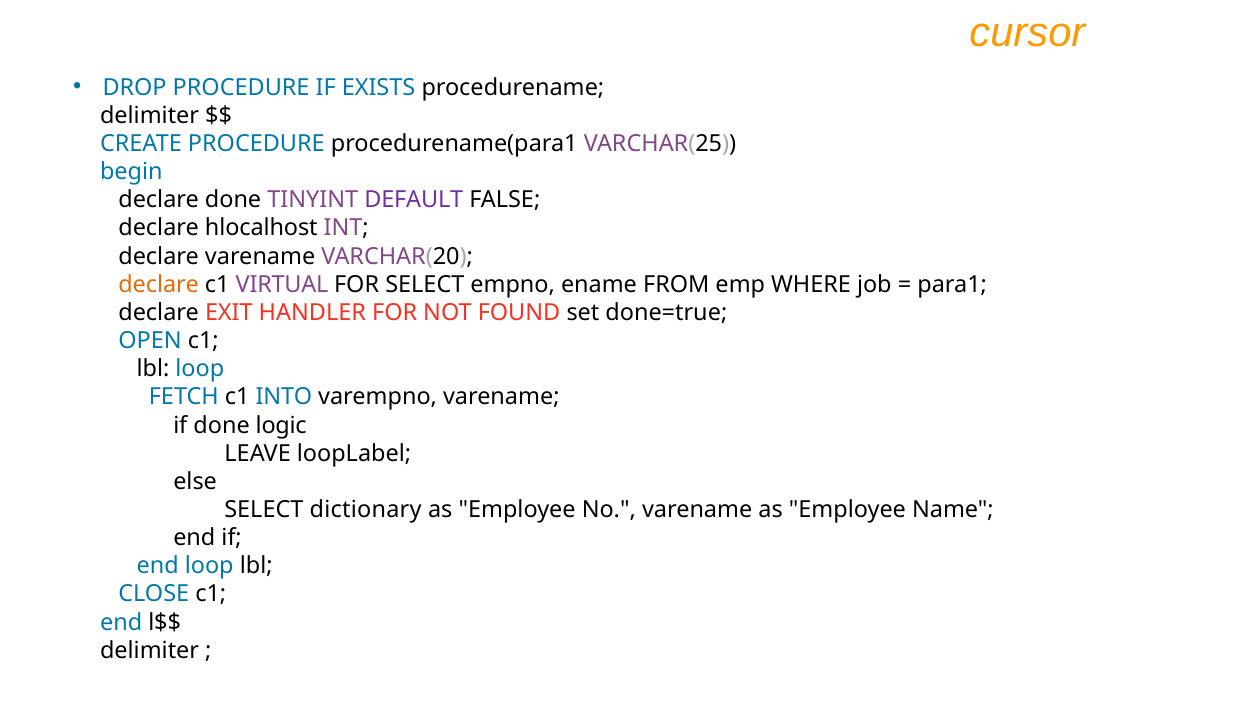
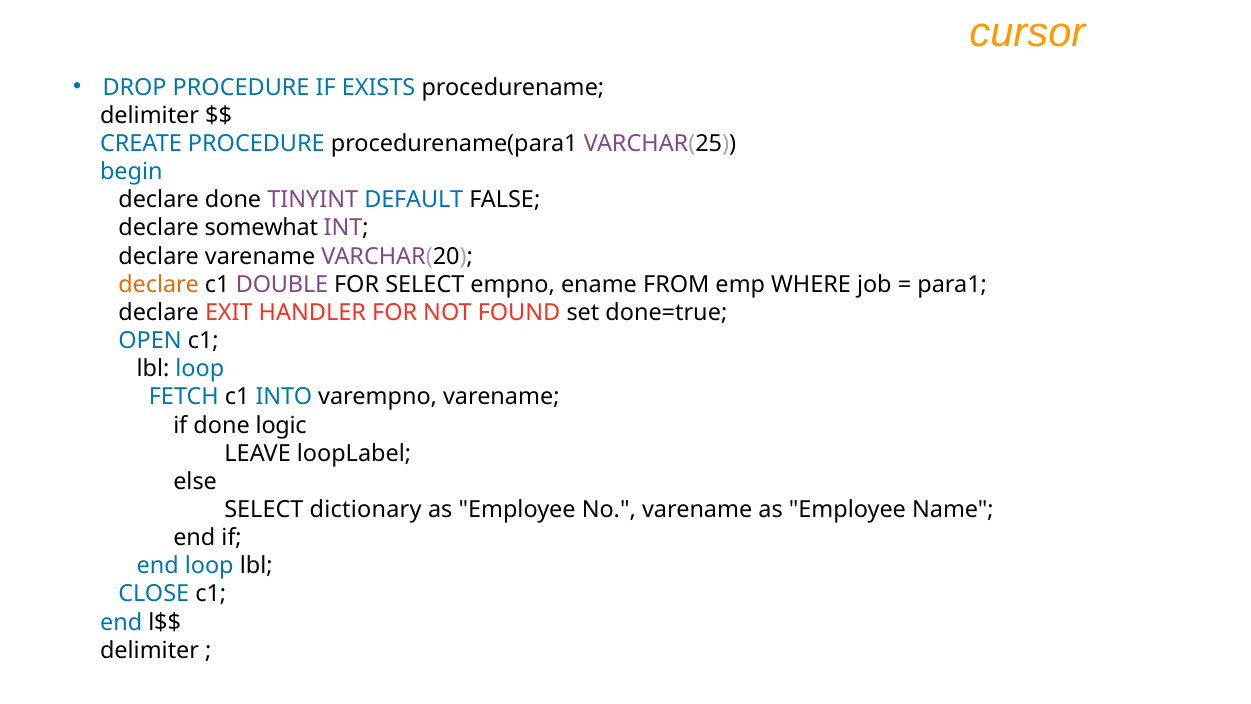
DEFAULT colour: purple -> blue (414, 200)
hlocalhost: hlocalhost -> somewhat (261, 228)
VIRTUAL: VIRTUAL -> DOUBLE (282, 284)
